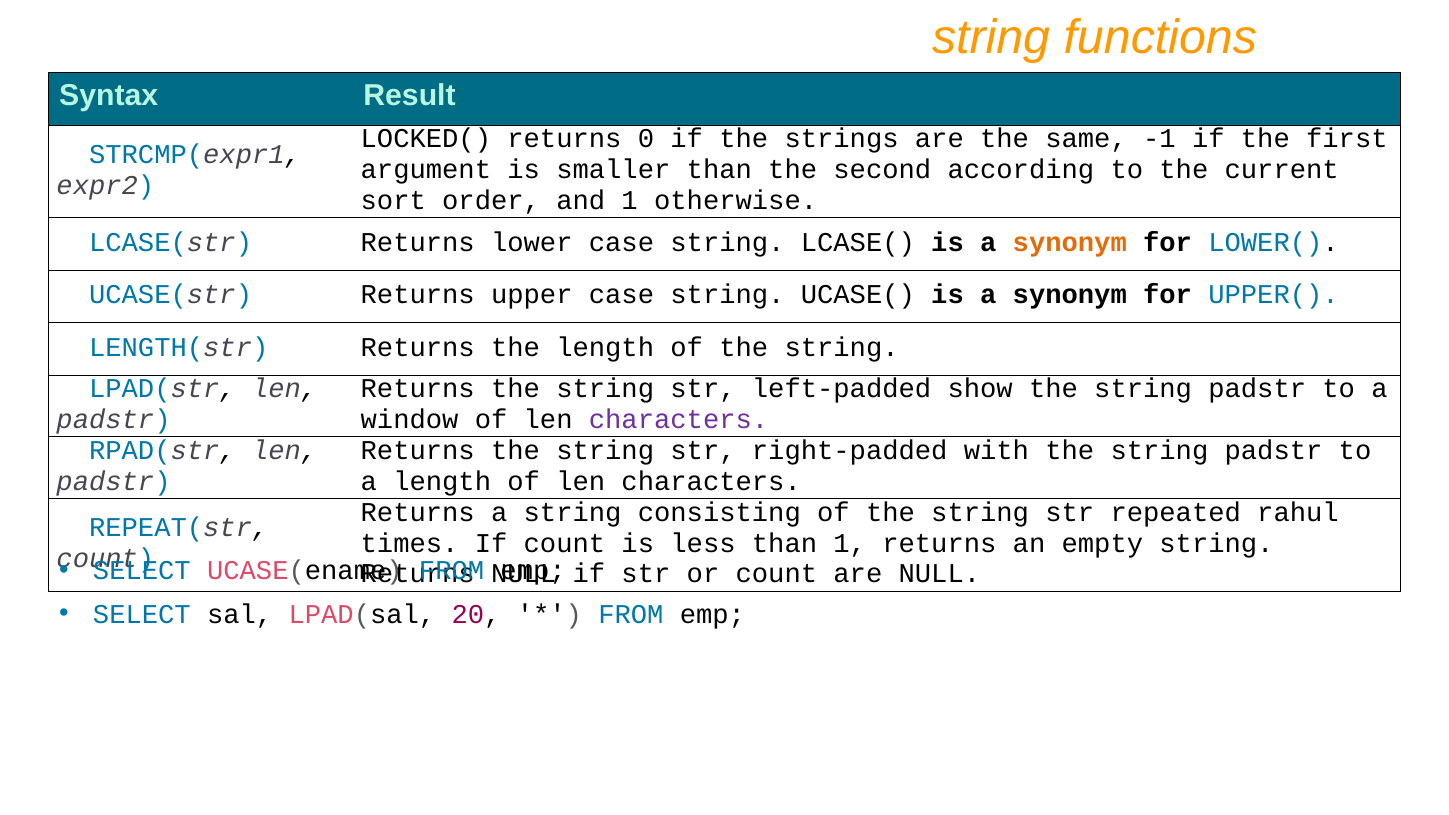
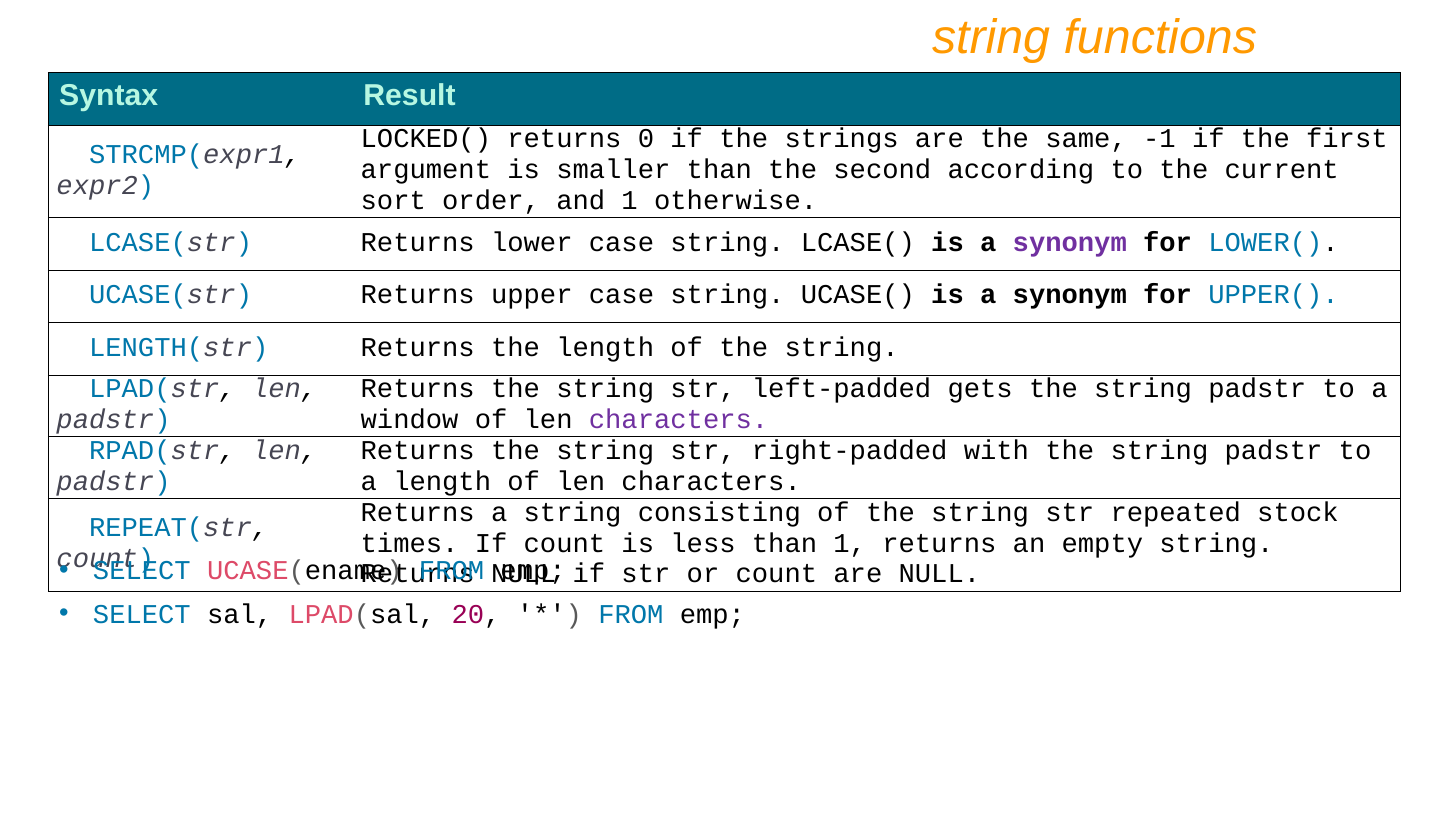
synonym colour: orange -> purple (1070, 242)
show: show -> gets (980, 389)
rahul: rahul -> stock (1298, 512)
